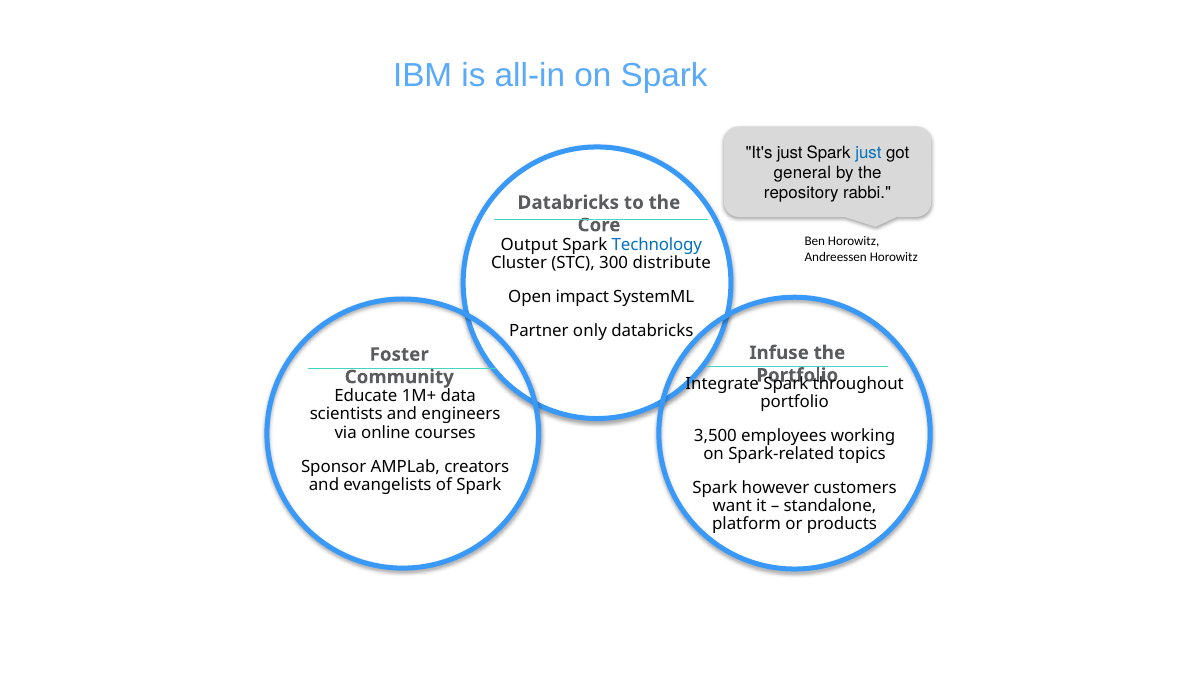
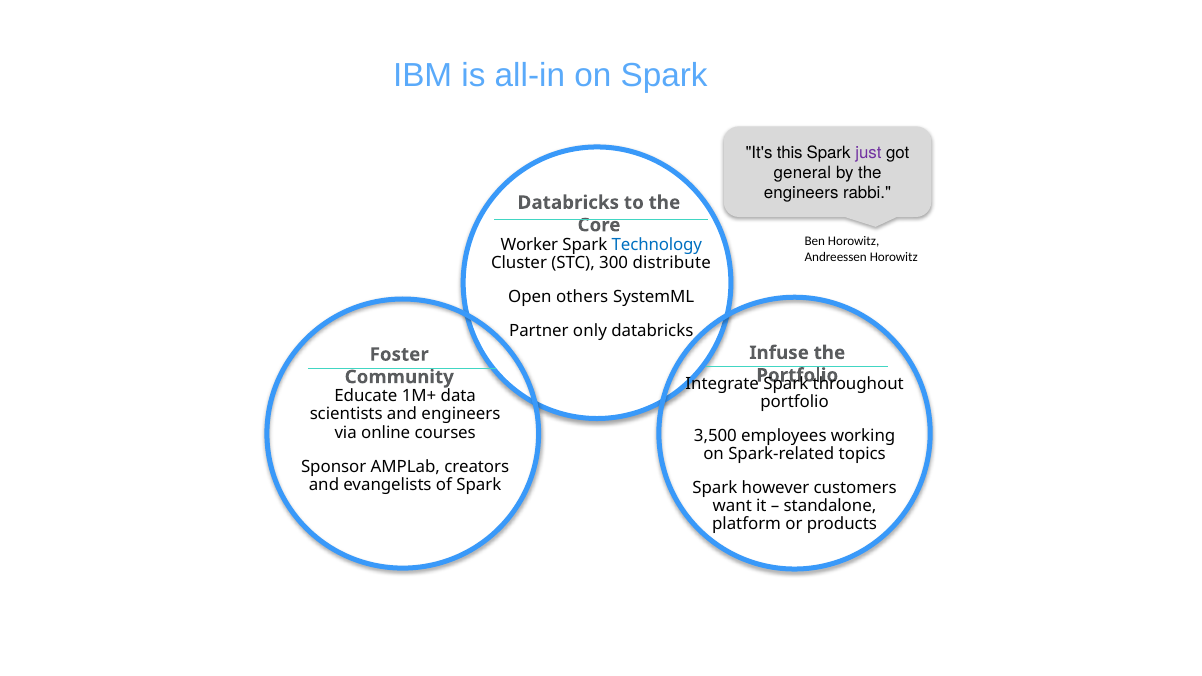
It's just: just -> this (790, 153)
just colour: blue -> purple (868, 153)
repository: repository -> engineers (801, 193)
Output: Output -> Worker (529, 245)
impact: impact -> others (582, 297)
